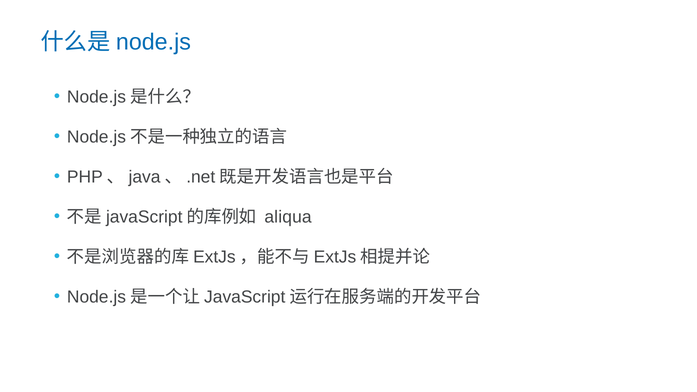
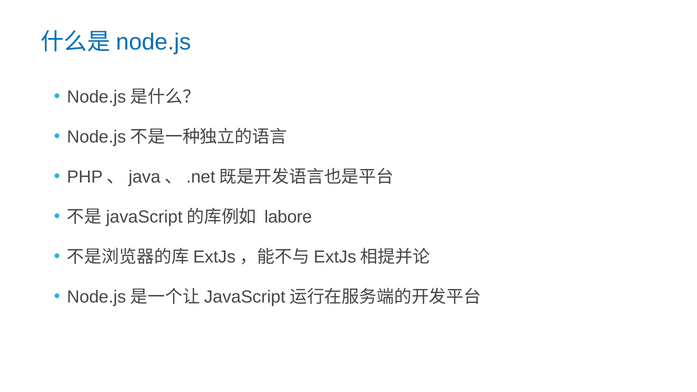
aliqua: aliqua -> labore (288, 217)
